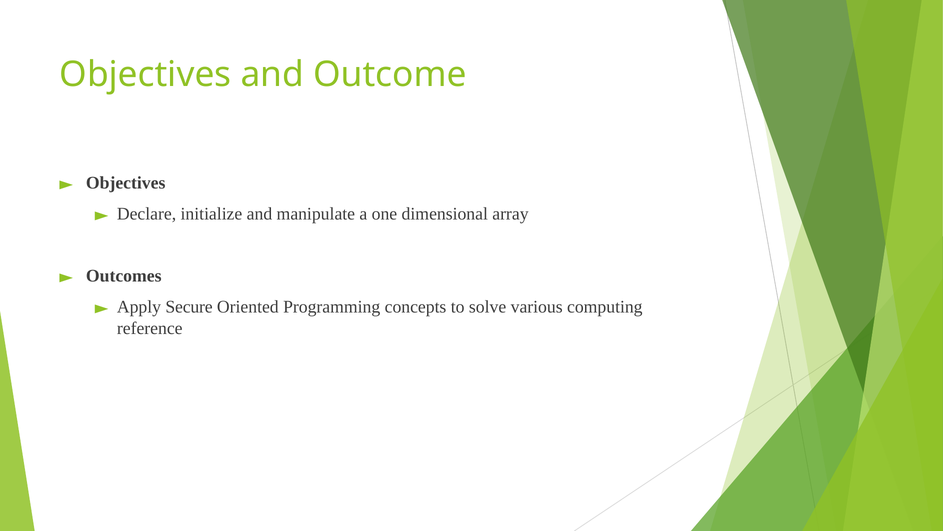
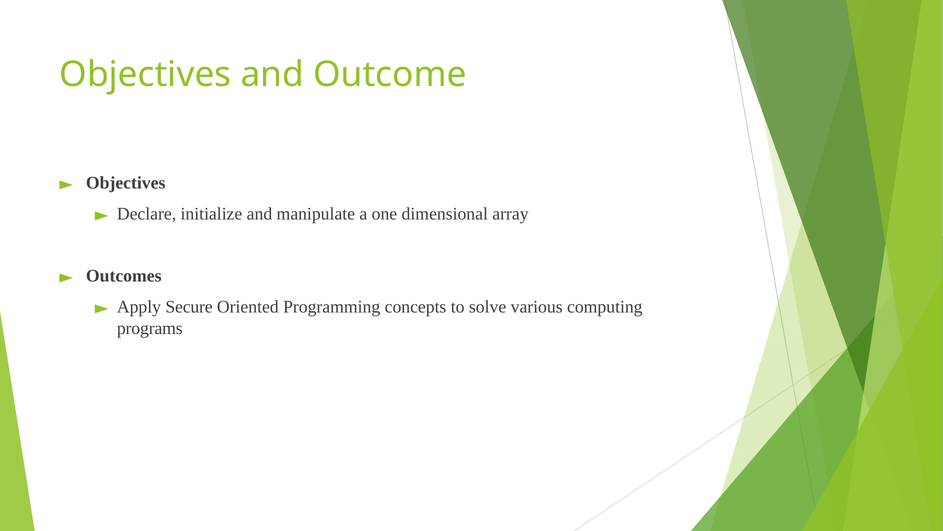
reference: reference -> programs (150, 328)
